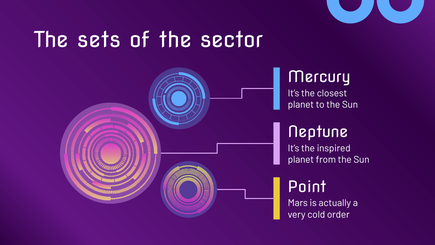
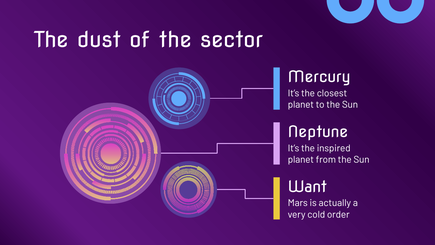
sets: sets -> dust (99, 40)
Point: Point -> Want (307, 187)
